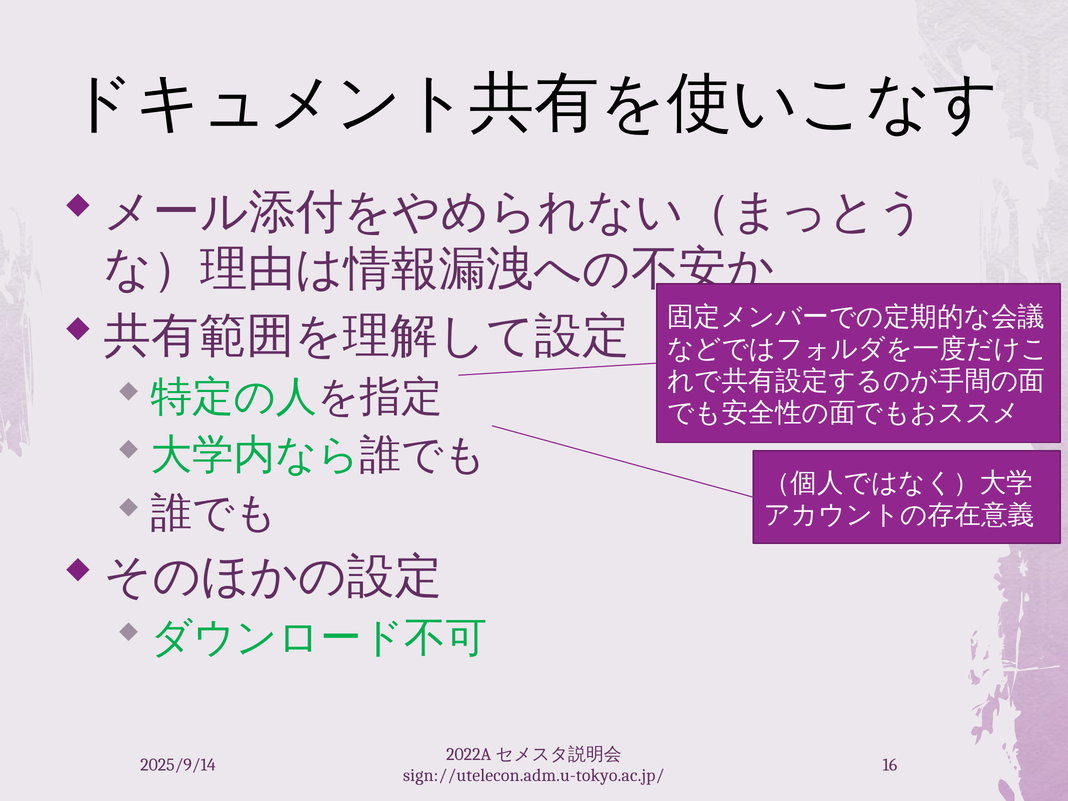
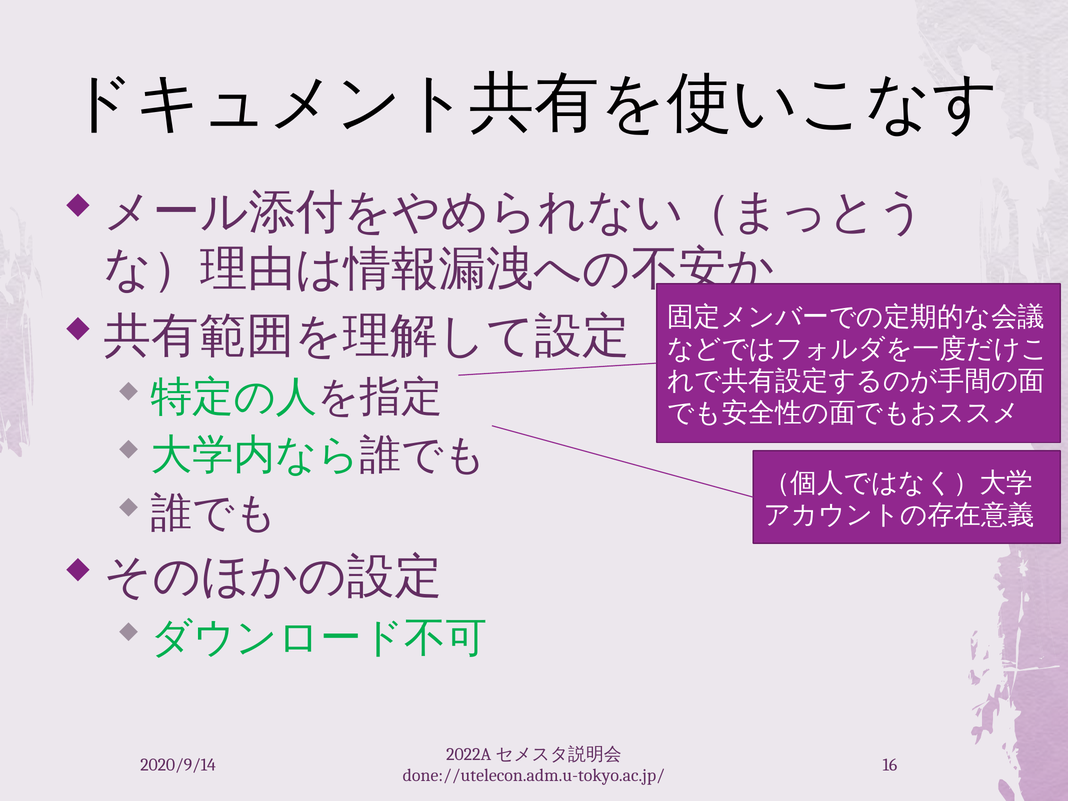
2025/9/14: 2025/9/14 -> 2020/9/14 (178, 765)
sign://utelecon.adm.u-tokyo.ac.jp/: sign://utelecon.adm.u-tokyo.ac.jp/ -> done://utelecon.adm.u-tokyo.ac.jp/ (534, 776)
